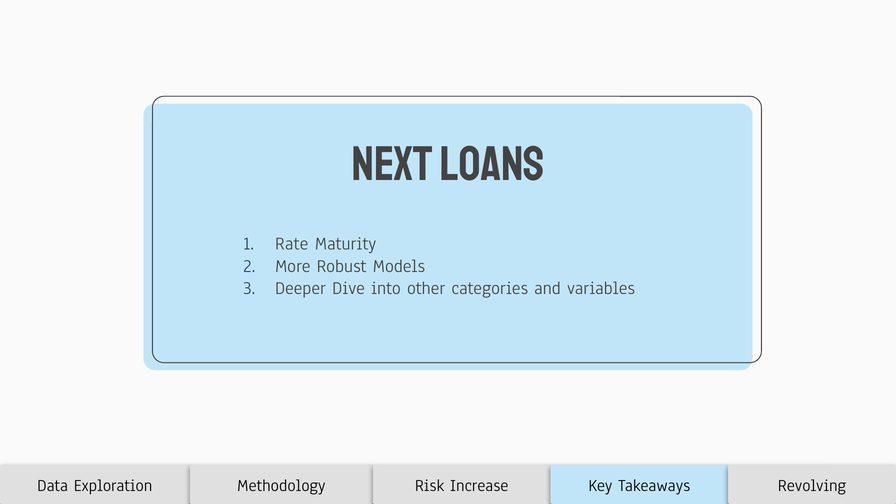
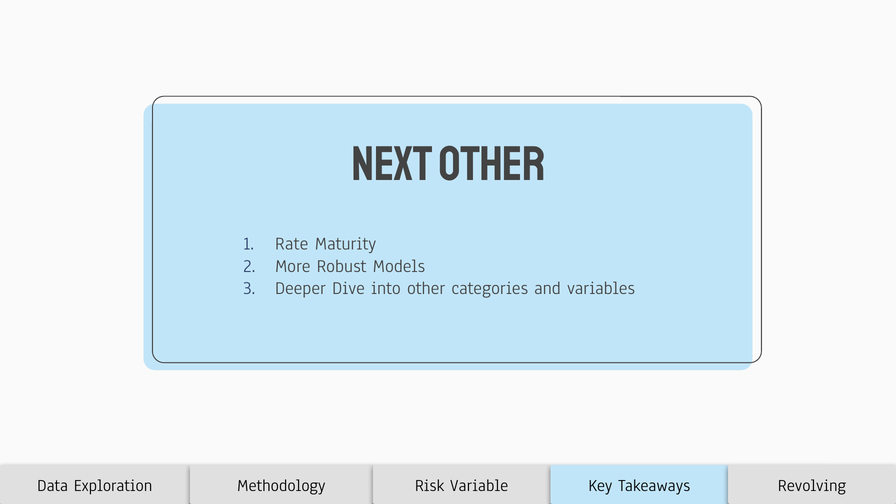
Next loans: loans -> other (492, 164)
Increase: Increase -> Variable (479, 486)
